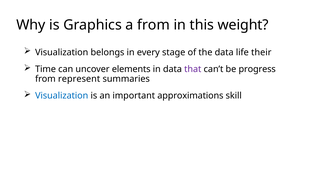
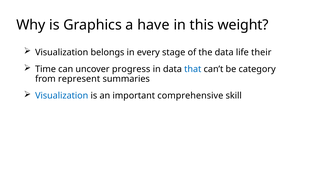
a from: from -> have (153, 25)
elements: elements -> progress (131, 69)
that colour: purple -> blue (193, 69)
progress: progress -> category (257, 69)
approximations: approximations -> comprehensive (190, 96)
